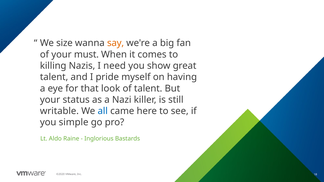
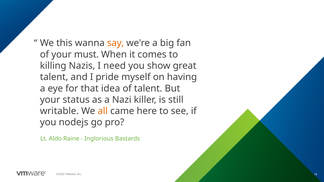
size: size -> this (64, 43)
look: look -> idea (111, 89)
all colour: blue -> orange (103, 111)
simple: simple -> nodejs (74, 123)
